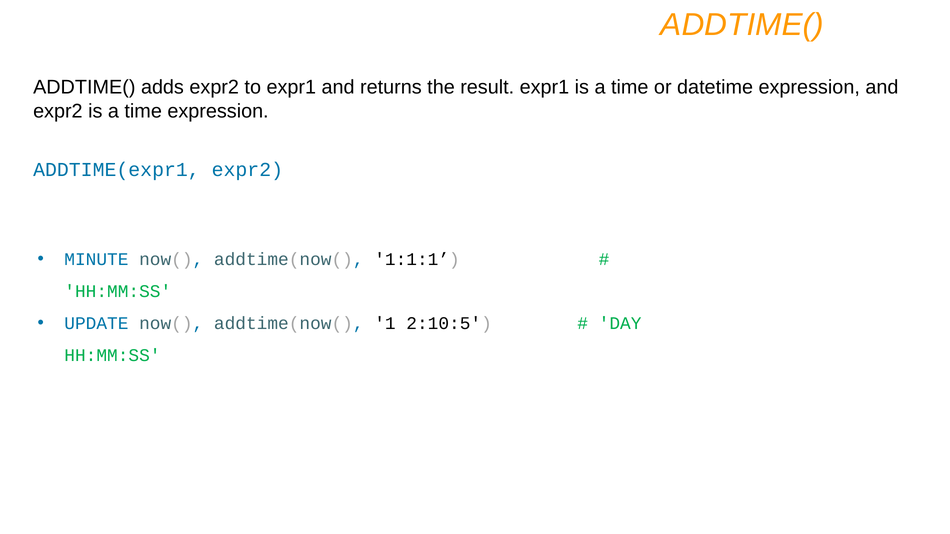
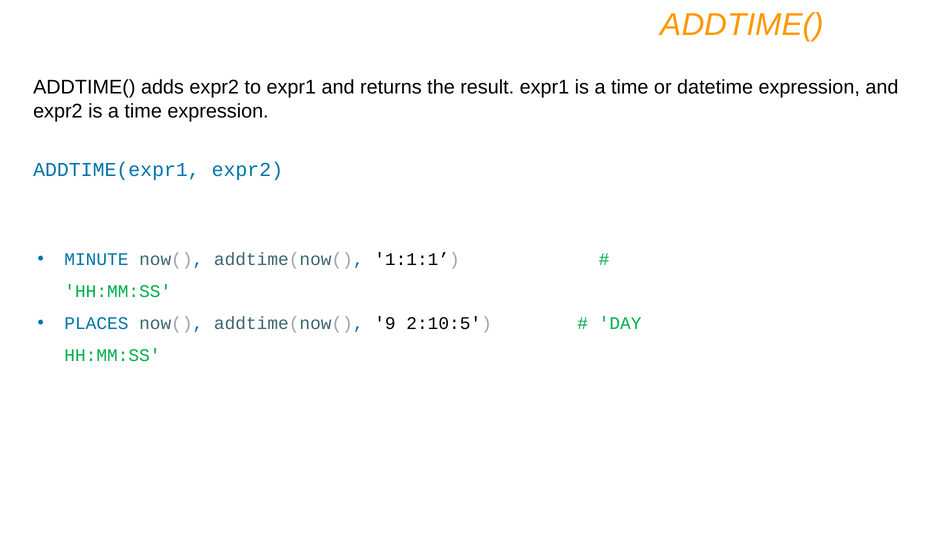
UPDATE: UPDATE -> PLACES (96, 323)
1: 1 -> 9 (385, 323)
